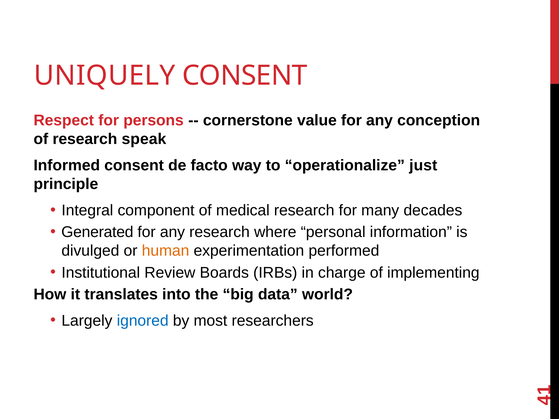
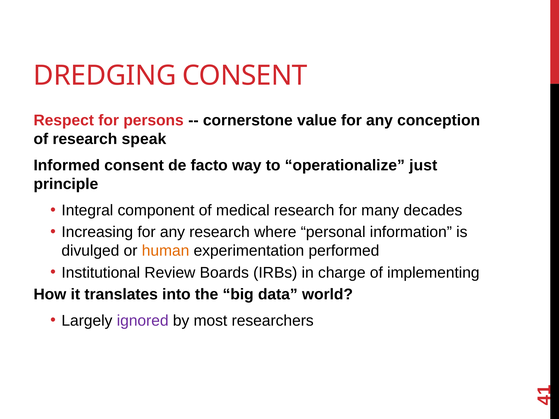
UNIQUELY: UNIQUELY -> DREDGING (105, 76)
Generated: Generated -> Increasing (97, 232)
ignored colour: blue -> purple (143, 321)
